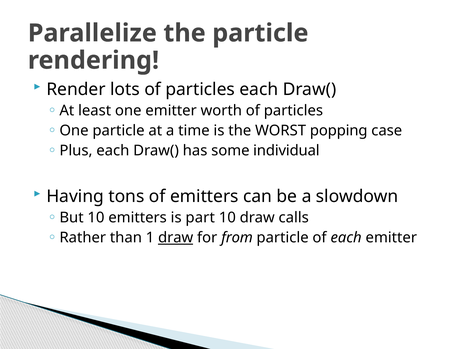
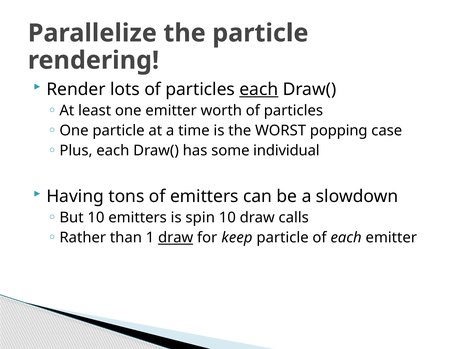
each underline: none -> present (259, 89)
part: part -> spin (200, 218)
from: from -> keep (237, 238)
